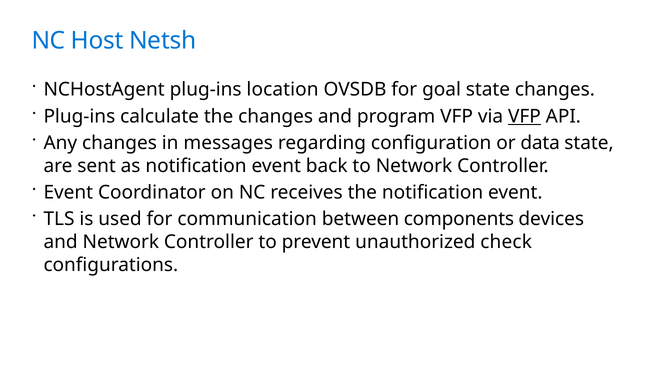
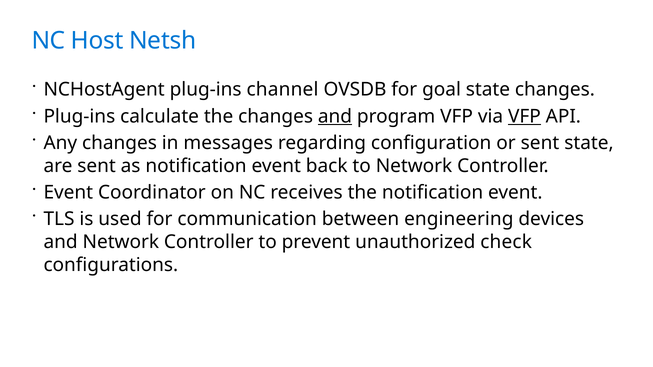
location: location -> channel (282, 90)
and underline: none -> present (335, 116)
or data: data -> sent (540, 143)
components: components -> engineering (459, 219)
